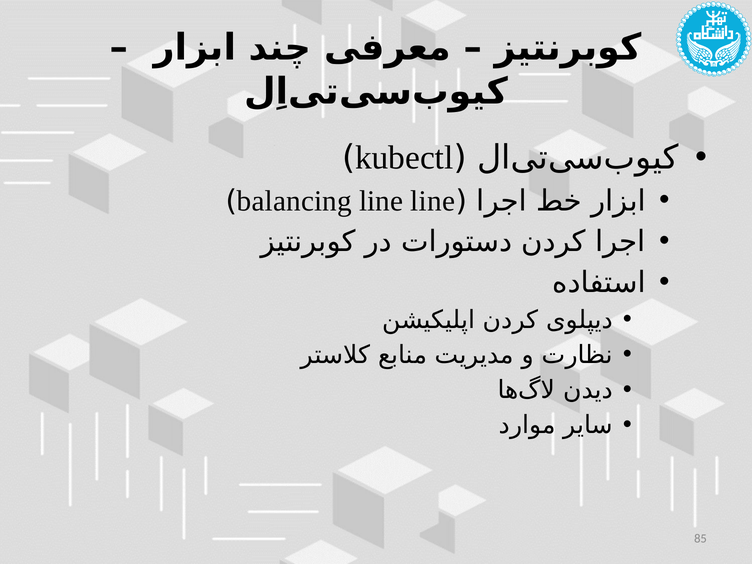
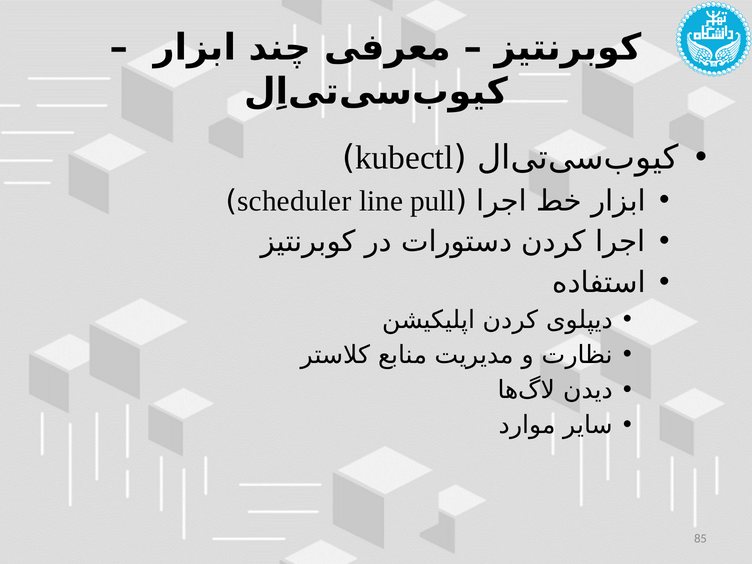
balancing: balancing -> scheduler (294, 201)
line line: line -> pull (433, 201)
